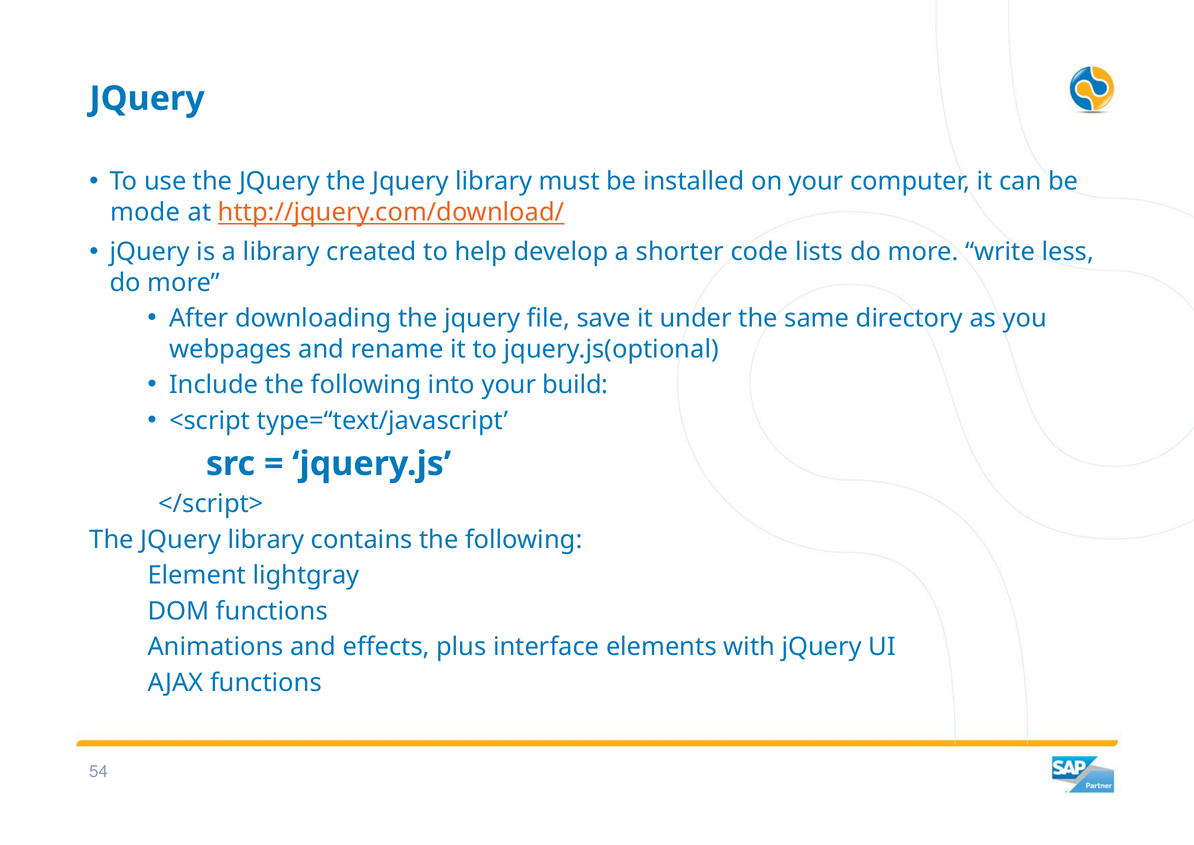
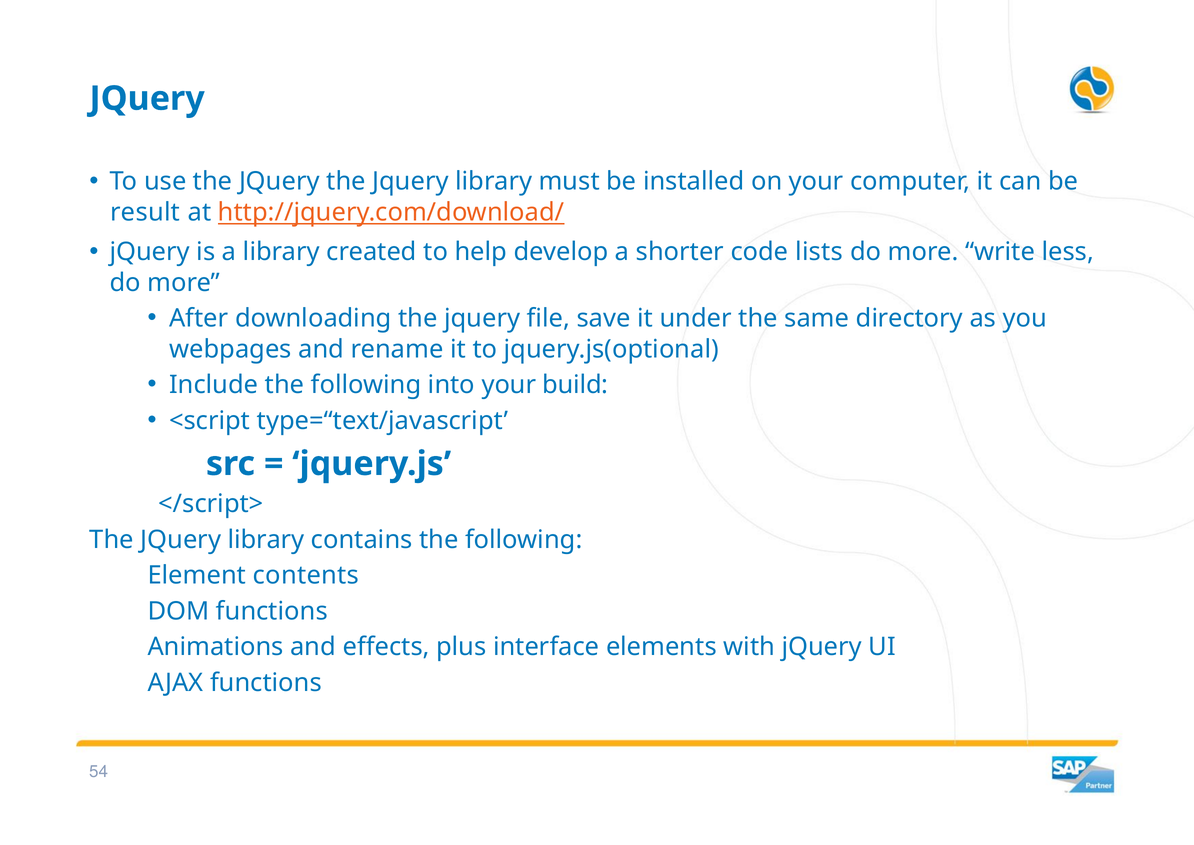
mode: mode -> result (145, 212)
lightgray: lightgray -> contents (306, 575)
